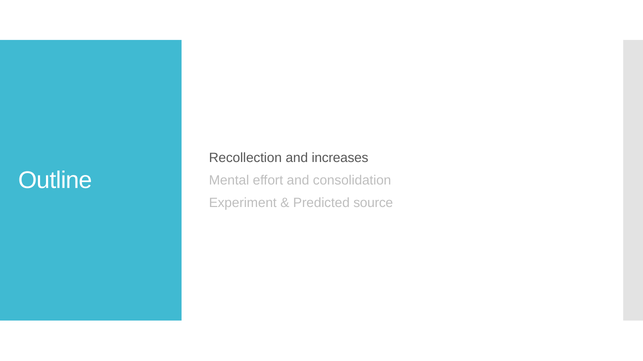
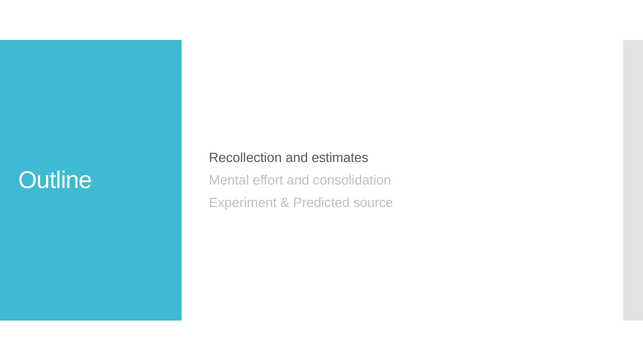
increases: increases -> estimates (340, 158)
